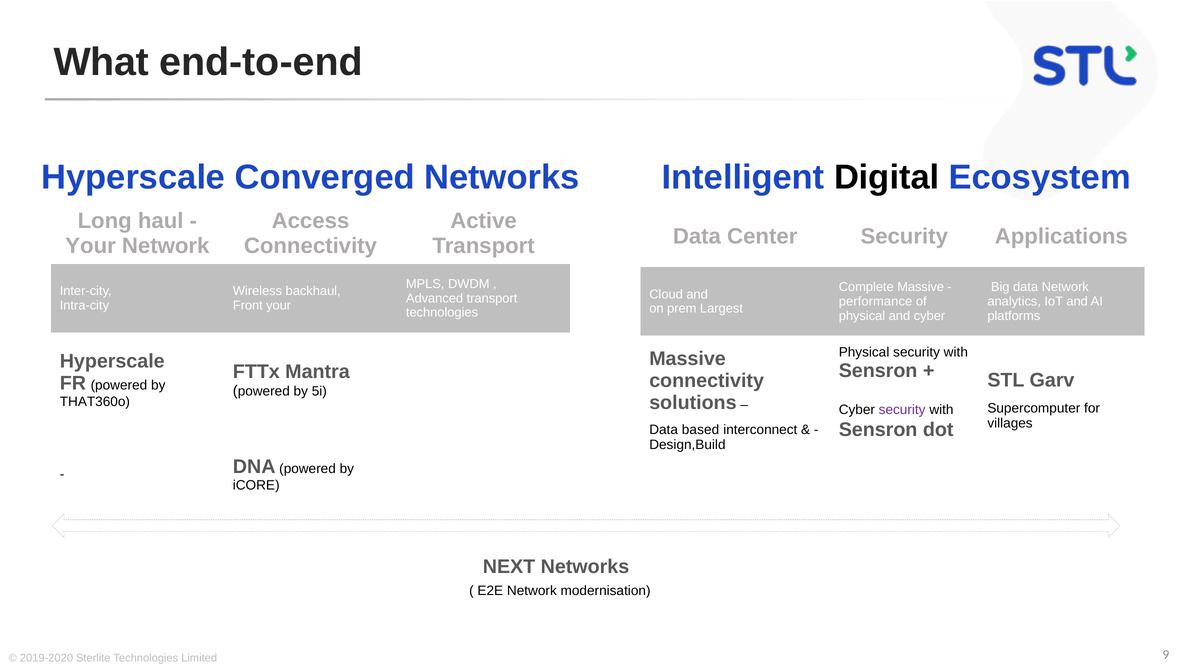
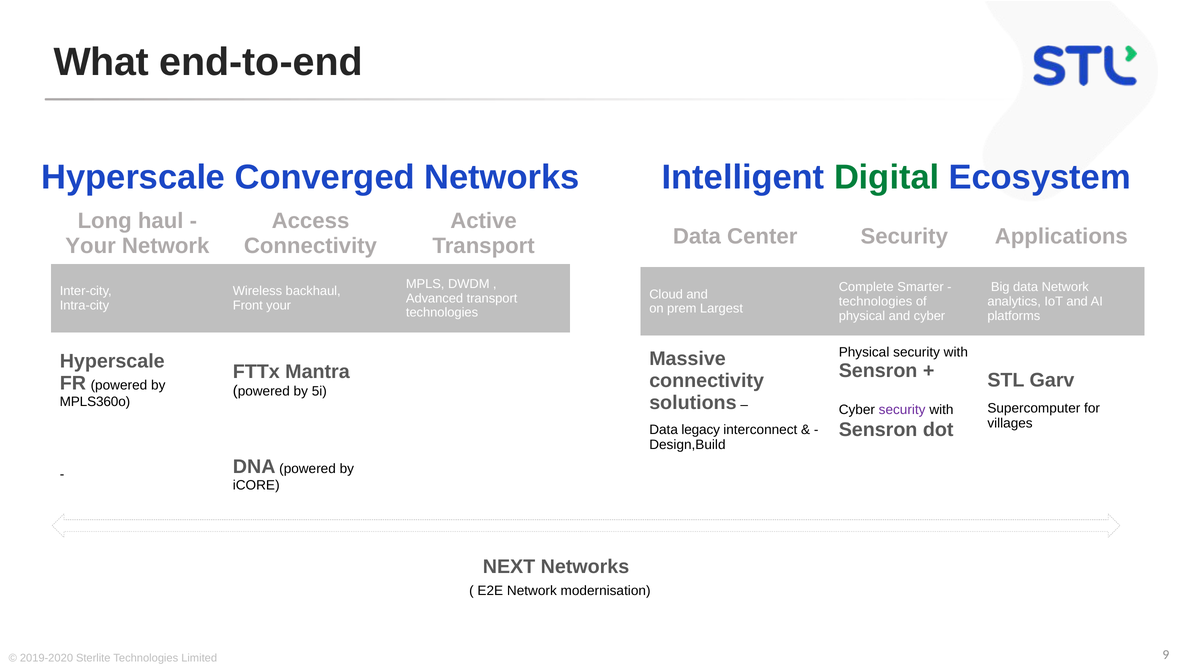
Digital colour: black -> green (887, 177)
Complete Massive: Massive -> Smarter (921, 287)
performance: performance -> technologies (876, 301)
THAT360o: THAT360o -> MPLS360o (95, 402)
based: based -> legacy (701, 430)
